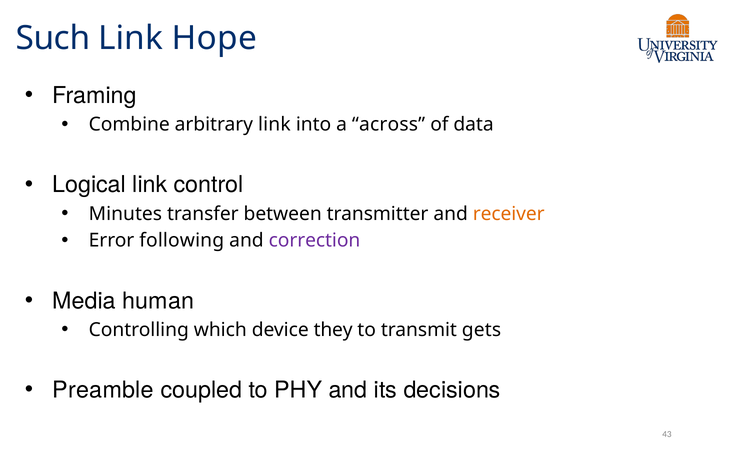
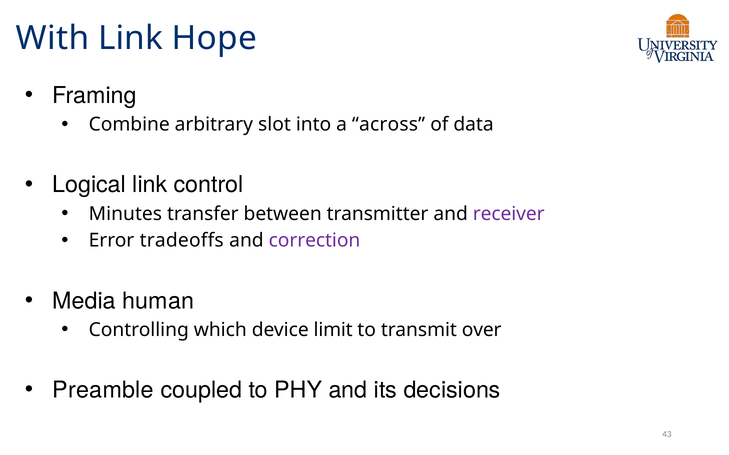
Such: Such -> With (53, 38)
arbitrary link: link -> slot (274, 125)
receiver colour: orange -> purple (509, 214)
following: following -> tradeoffs (182, 241)
they: they -> limit (333, 330)
gets: gets -> over (482, 330)
